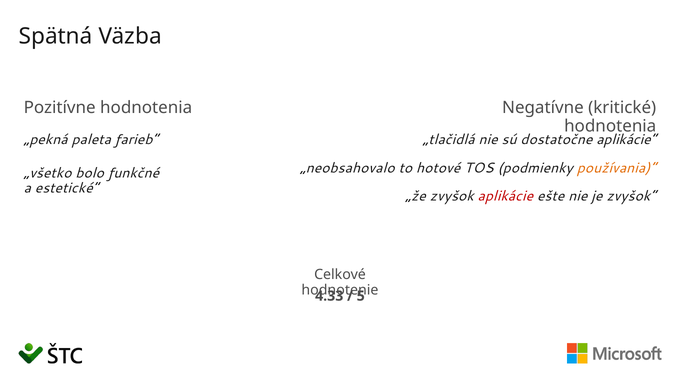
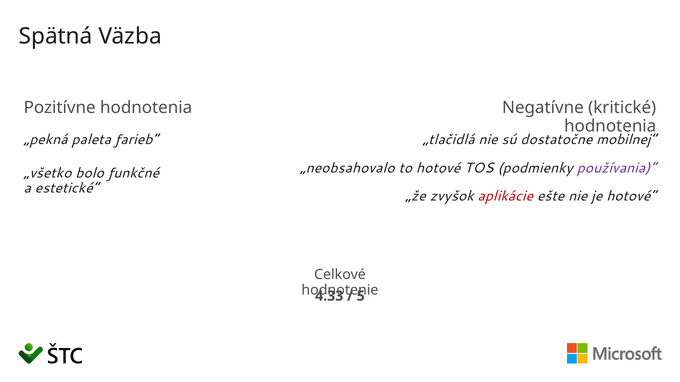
aplikácie“: aplikácie“ -> mobilnej“ (626, 140)
používania)“ colour: orange -> purple (616, 168)
zvyšok“: zvyšok“ -> hotové“ (631, 196)
